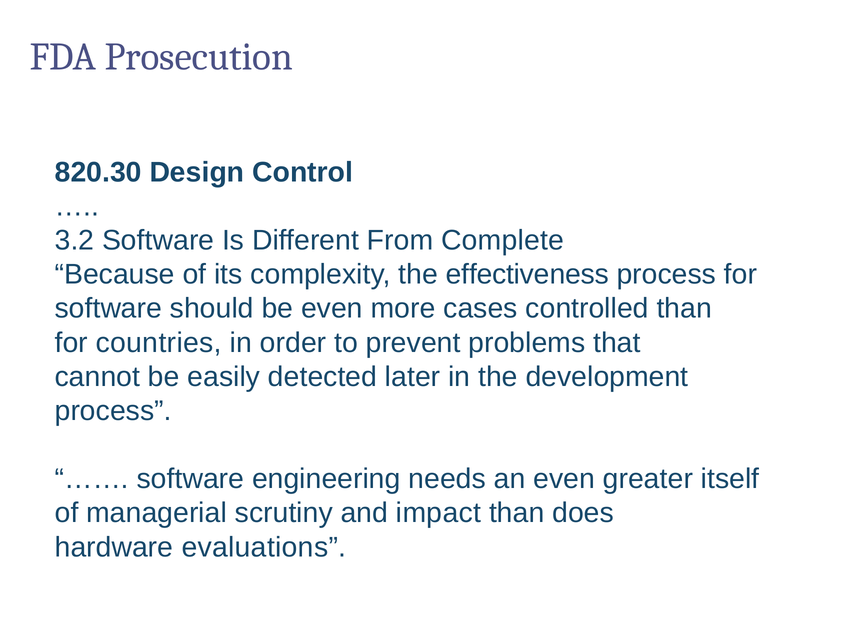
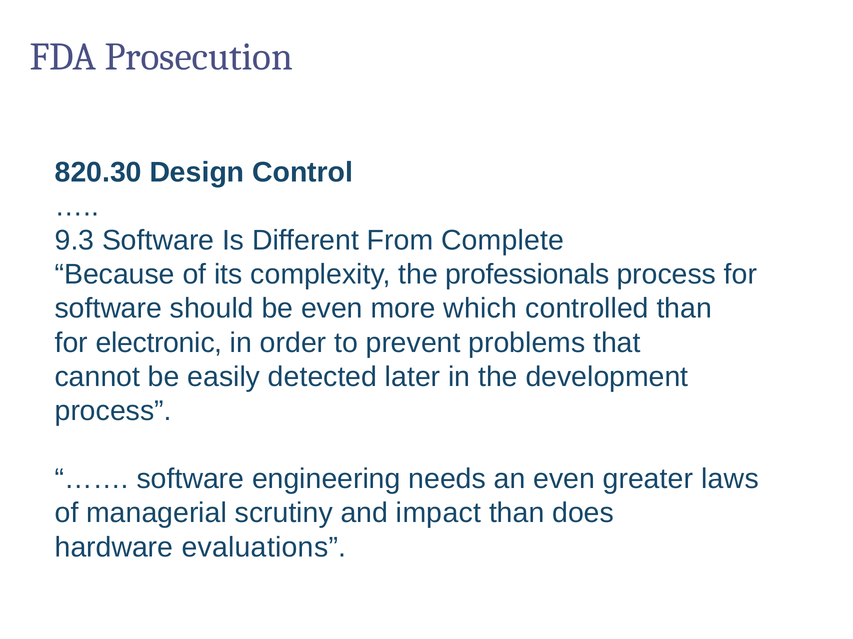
3.2: 3.2 -> 9.3 (74, 241)
effectiveness: effectiveness -> professionals (527, 275)
cases: cases -> which (480, 309)
countries: countries -> electronic (159, 343)
itself: itself -> laws (730, 480)
